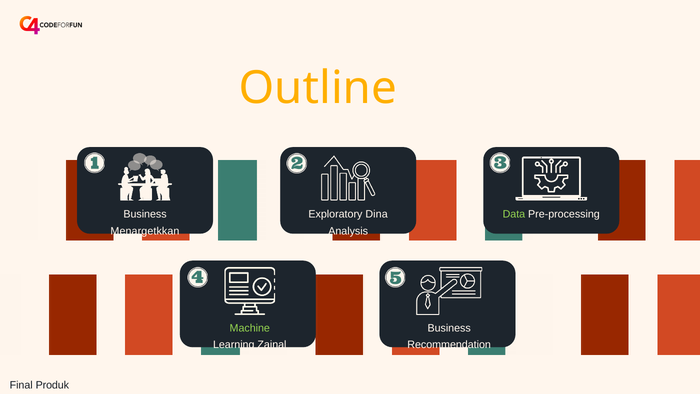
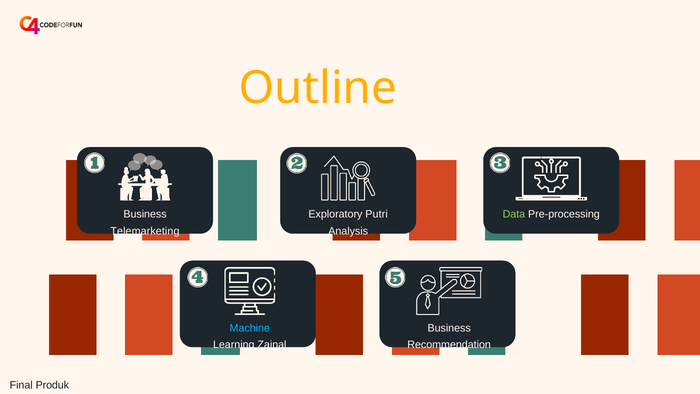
Dina: Dina -> Putri (377, 214)
Menargetkkan: Menargetkkan -> Telemarketing (145, 231)
Machine colour: light green -> light blue (250, 328)
